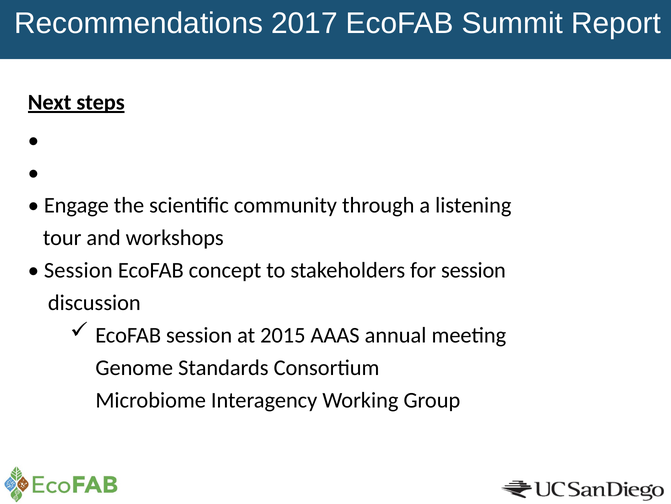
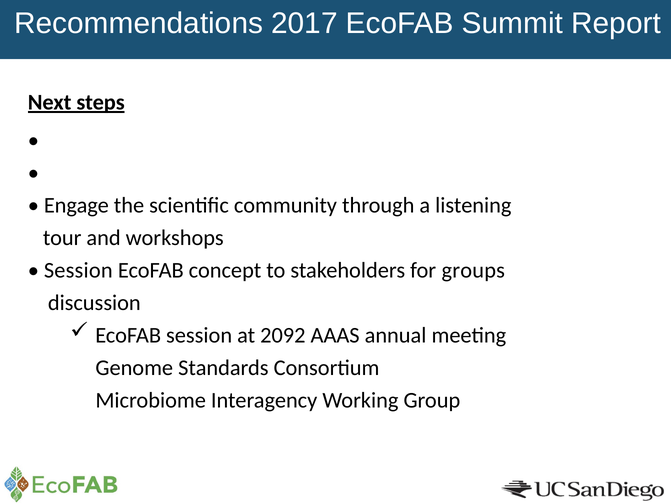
for session: session -> groups (473, 270)
2015: 2015 -> 2092 (283, 335)
